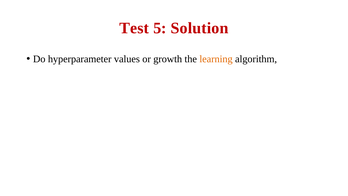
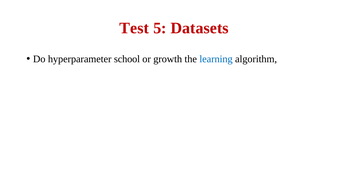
Solution: Solution -> Datasets (200, 28)
values: values -> school (127, 59)
learning colour: orange -> blue (216, 59)
